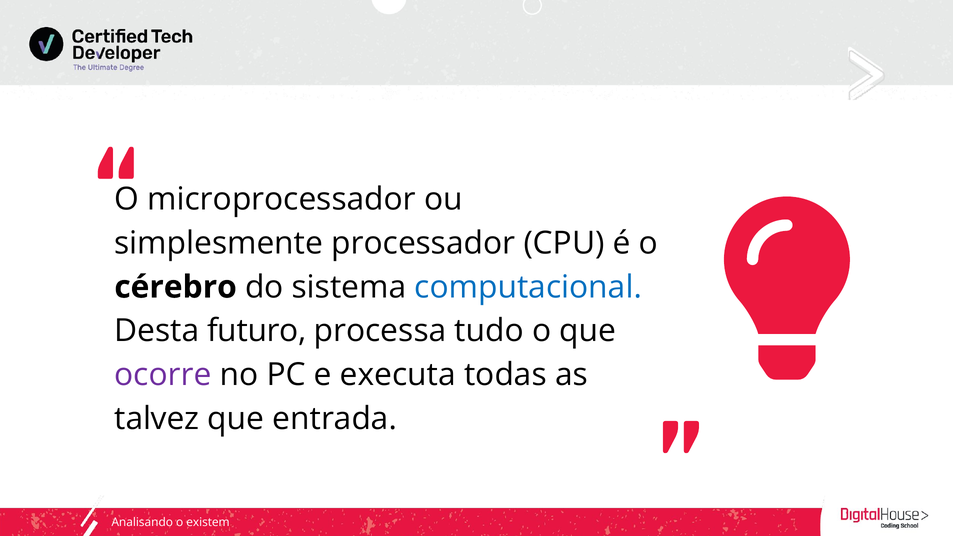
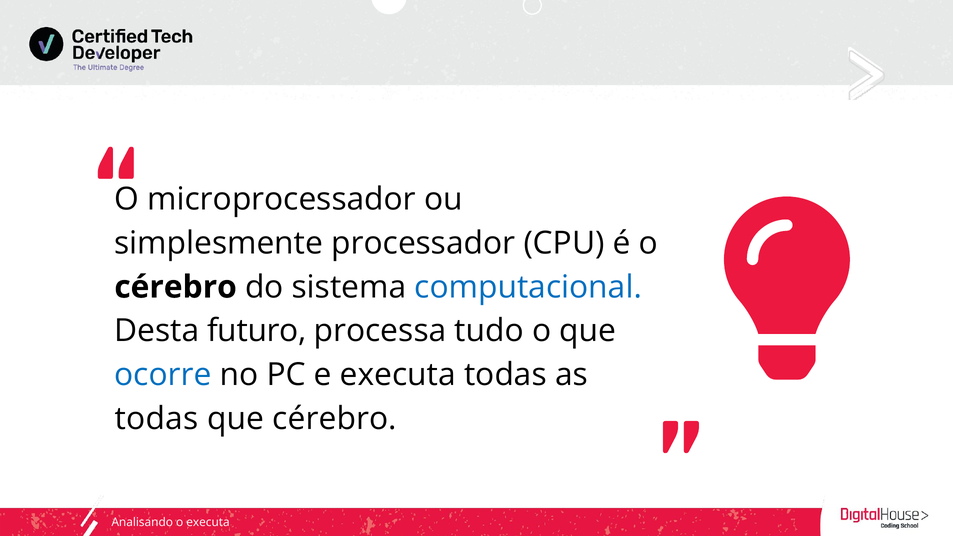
ocorre colour: purple -> blue (163, 375)
talvez: talvez -> todas (157, 419)
que entrada: entrada -> cérebro (335, 419)
o existem: existem -> executa (208, 522)
